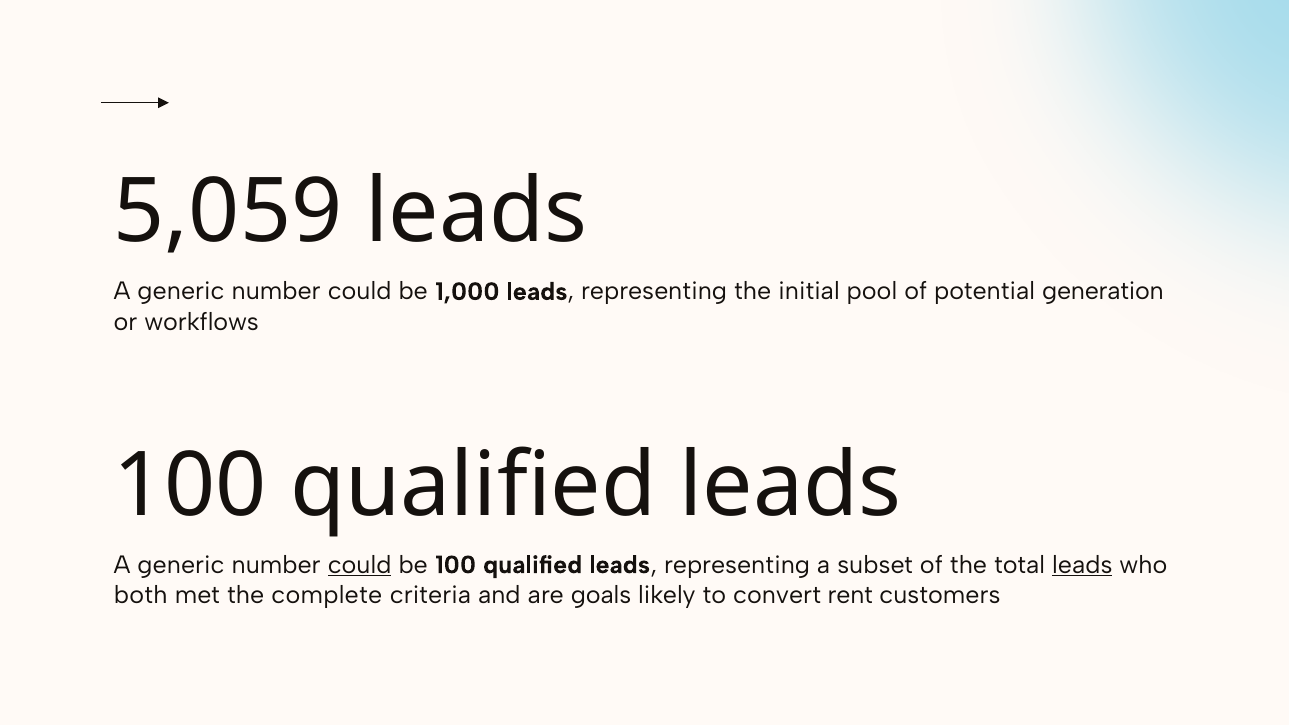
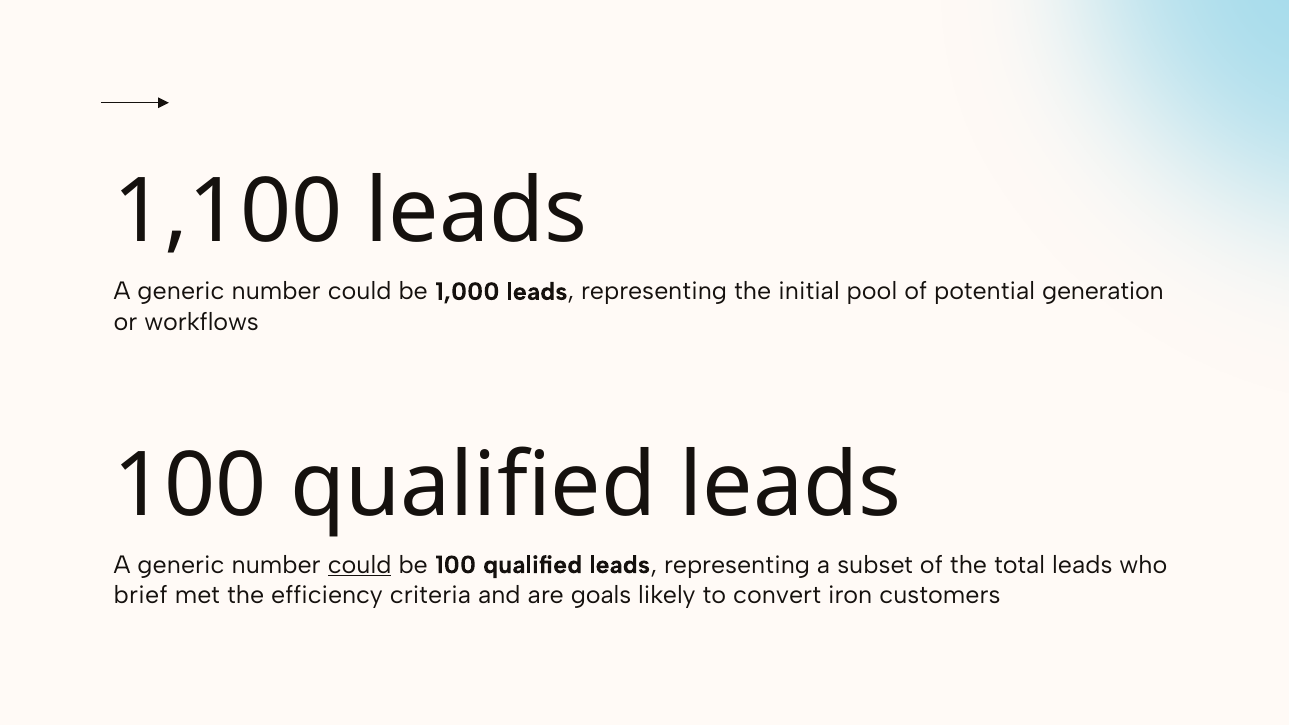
5,059: 5,059 -> 1,100 (228, 212)
leads underline: present -> none (1082, 565)
both: both -> brief (141, 595)
complete: complete -> efficiency (327, 595)
rent: rent -> iron (850, 595)
